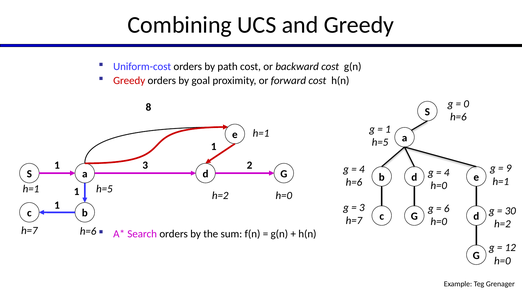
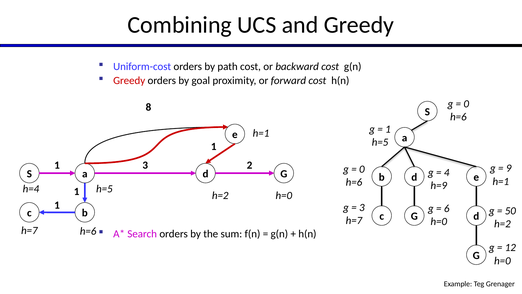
4: 4 -> 0 (362, 169)
h=0: h=0 -> h=9 (439, 185)
h=1: h=1 -> h=4 (31, 189)
30: 30 -> 50 (510, 211)
